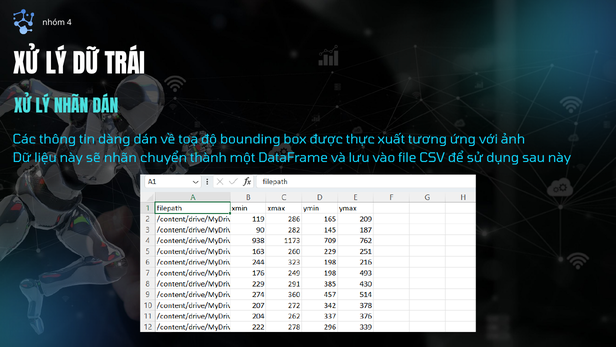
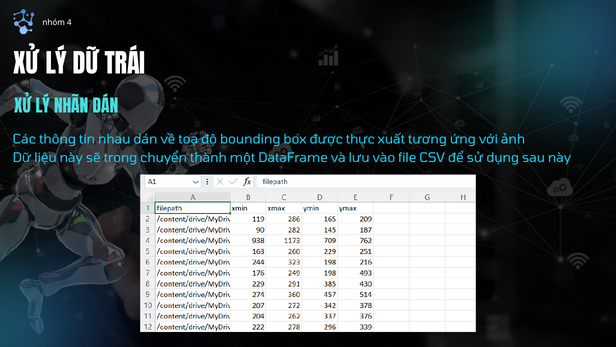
dàng: dàng -> nhau (114, 139)
sẽ nhãn: nhãn -> trong (120, 157)
